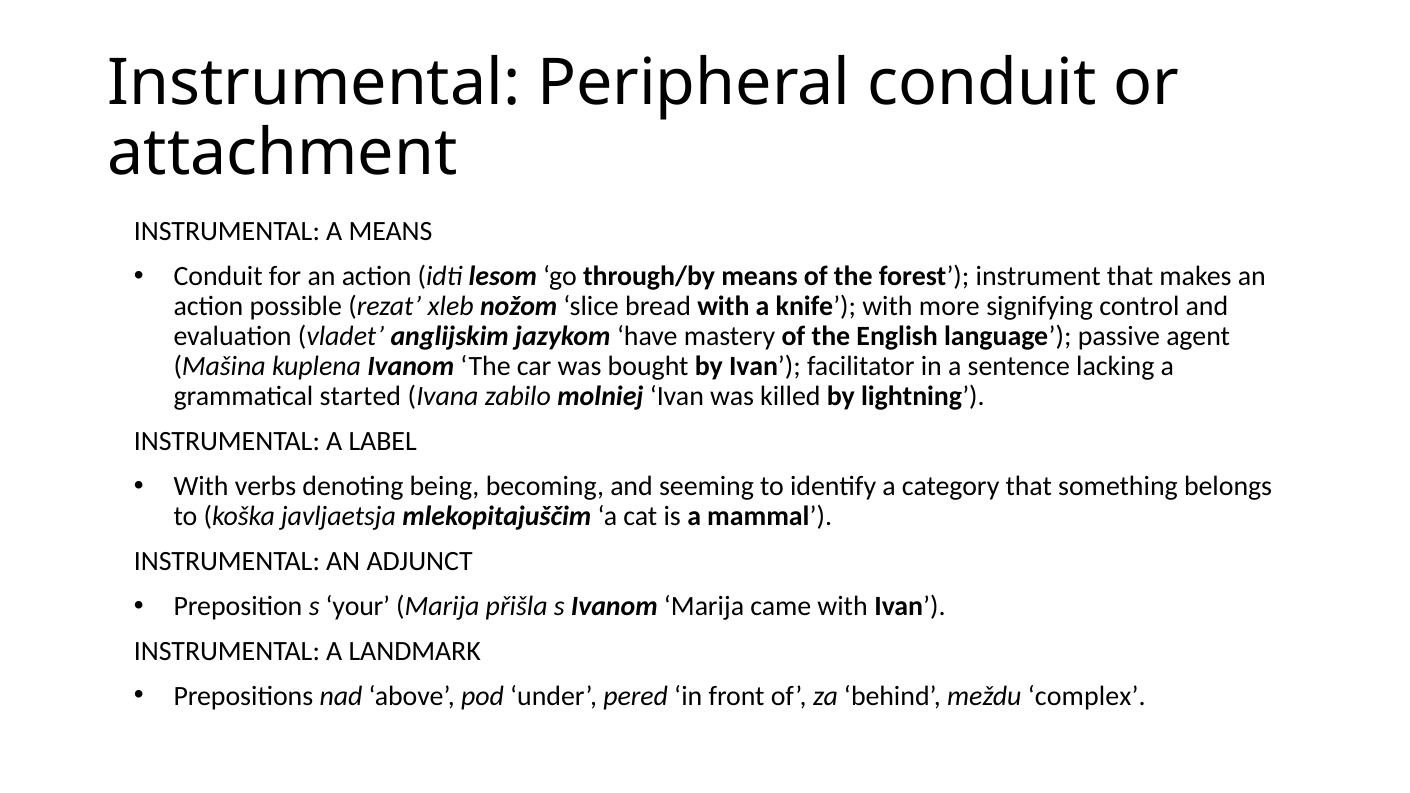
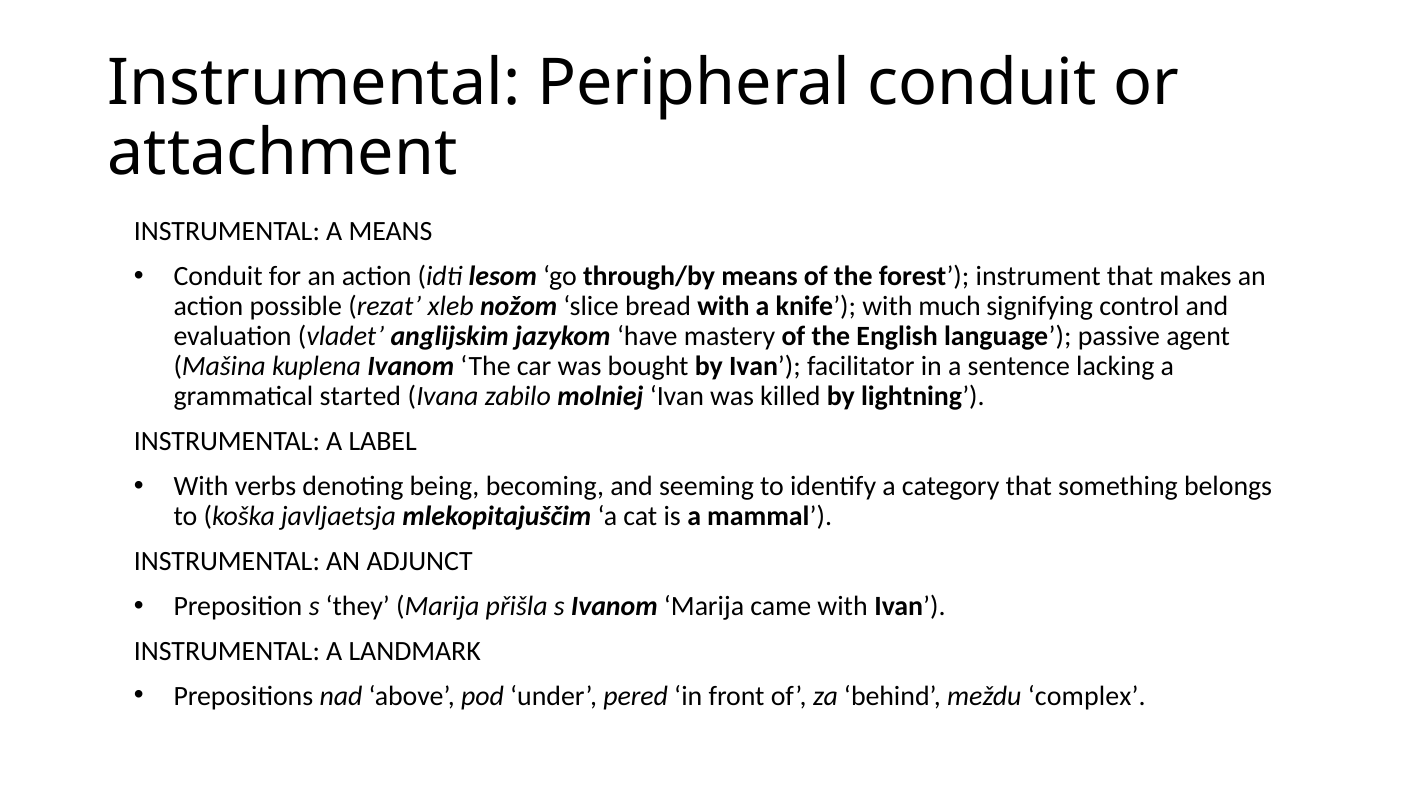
more: more -> much (950, 306)
your: your -> they (358, 606)
